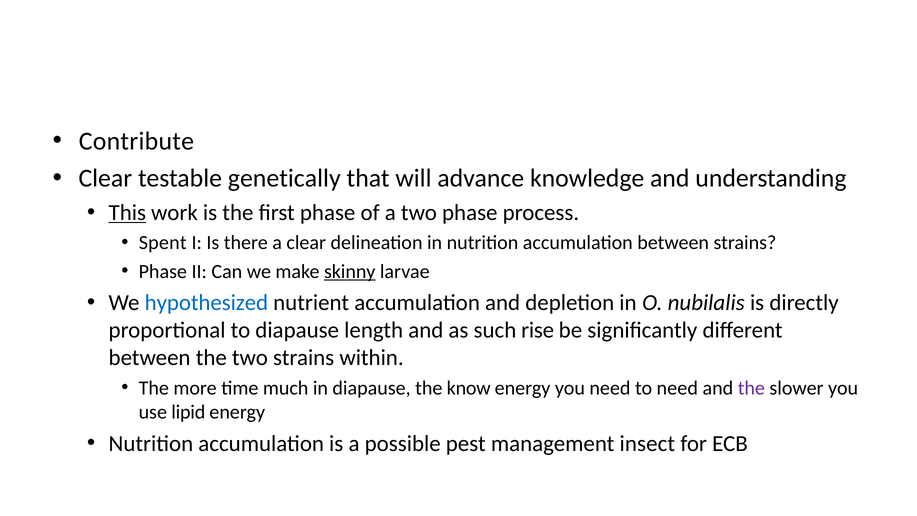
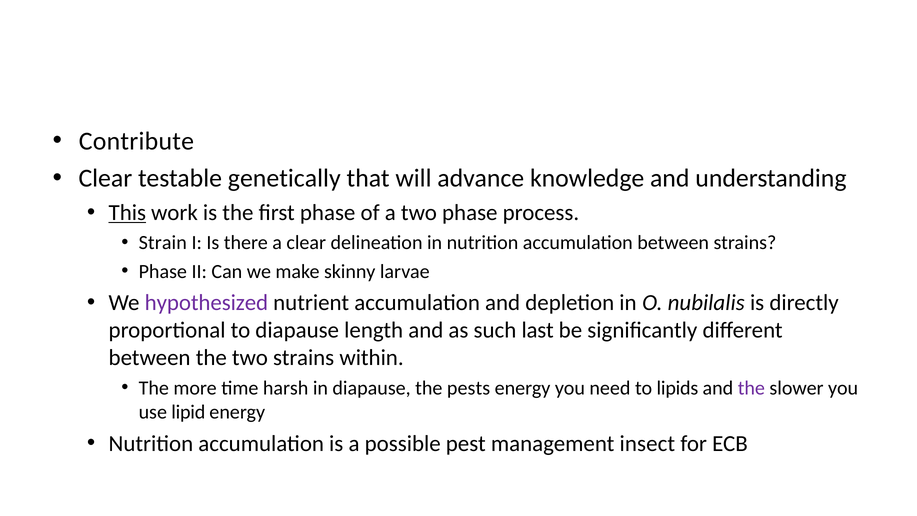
Spent: Spent -> Strain (163, 243)
skinny underline: present -> none (350, 271)
hypothesized colour: blue -> purple (206, 303)
rise: rise -> last (538, 330)
much: much -> harsh (286, 388)
know: know -> pests (469, 388)
to need: need -> lipids (677, 388)
